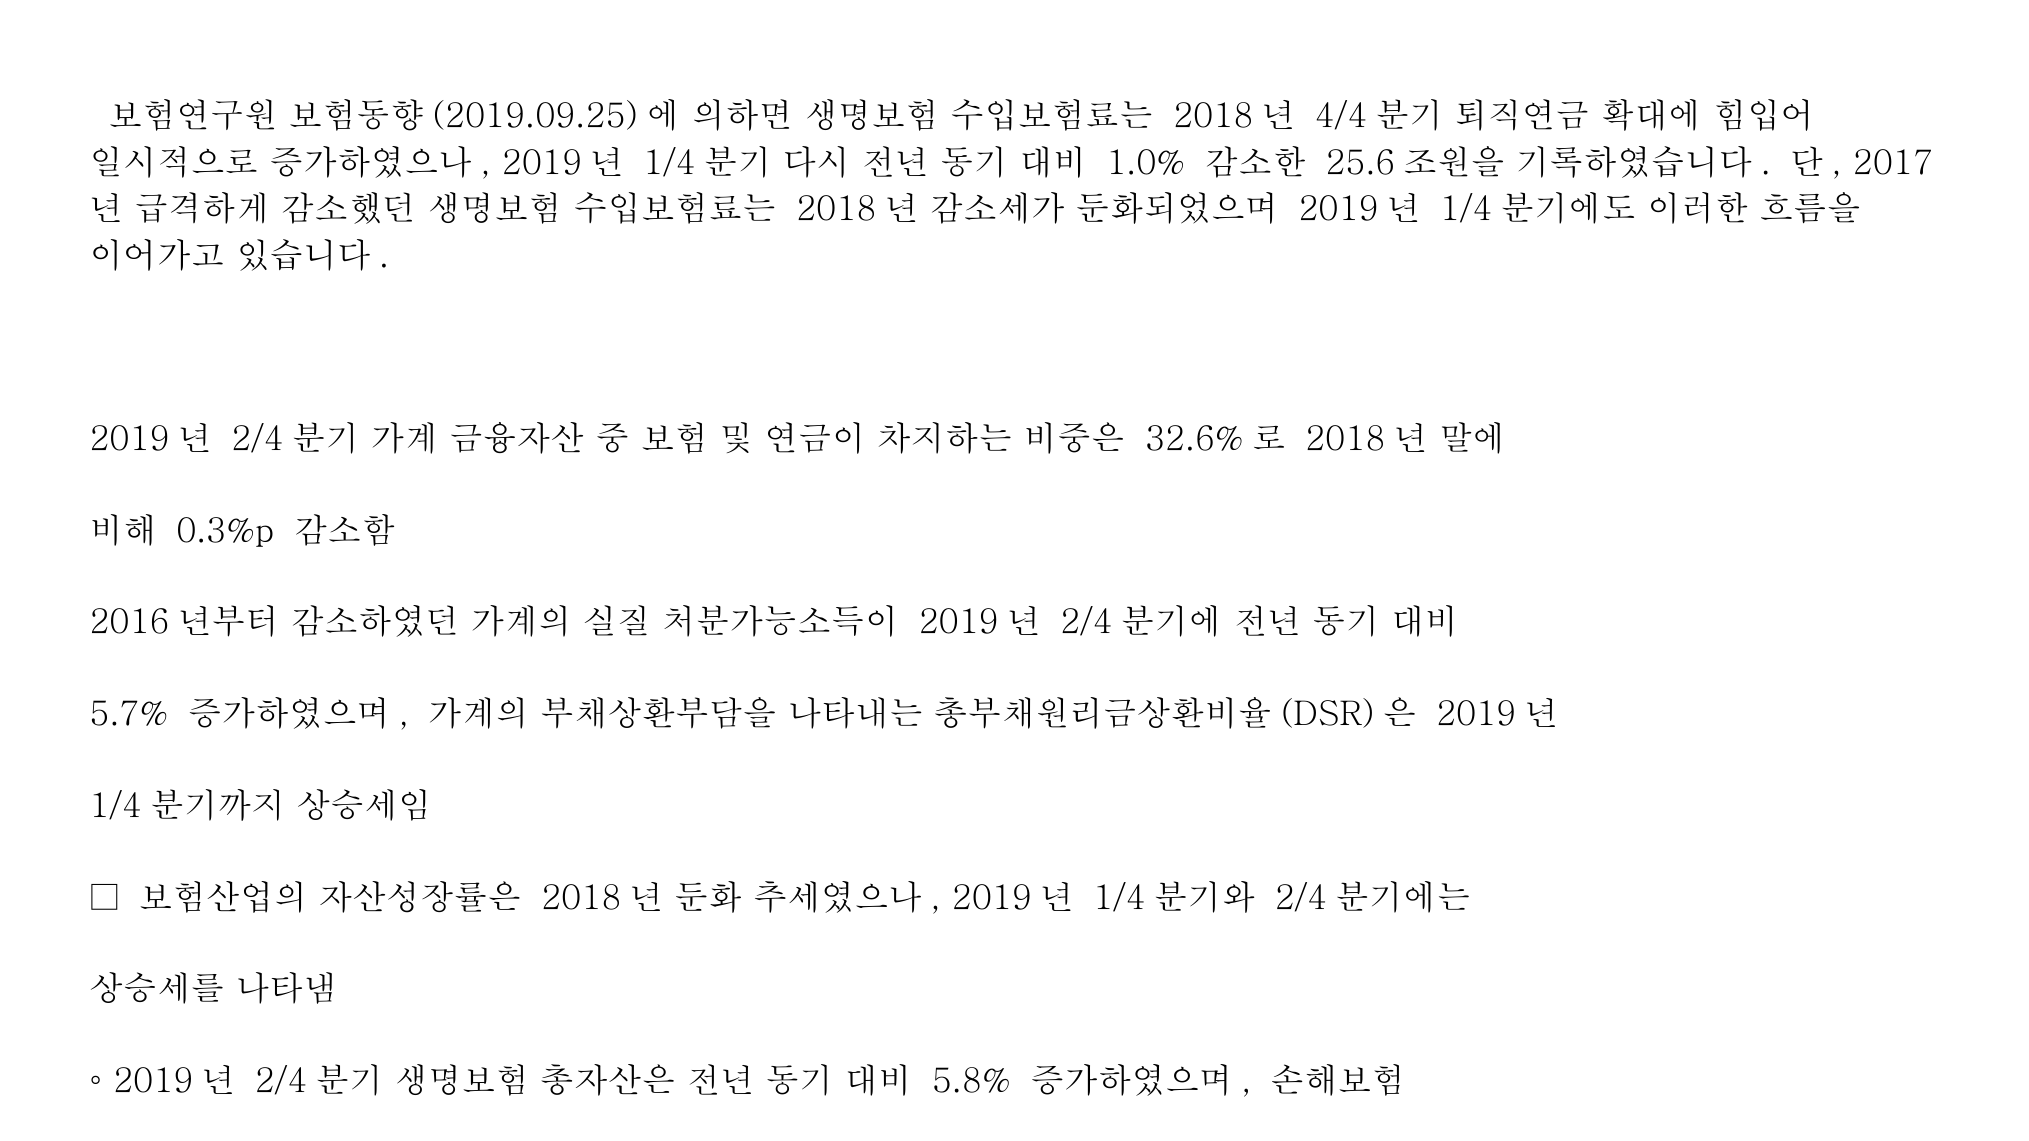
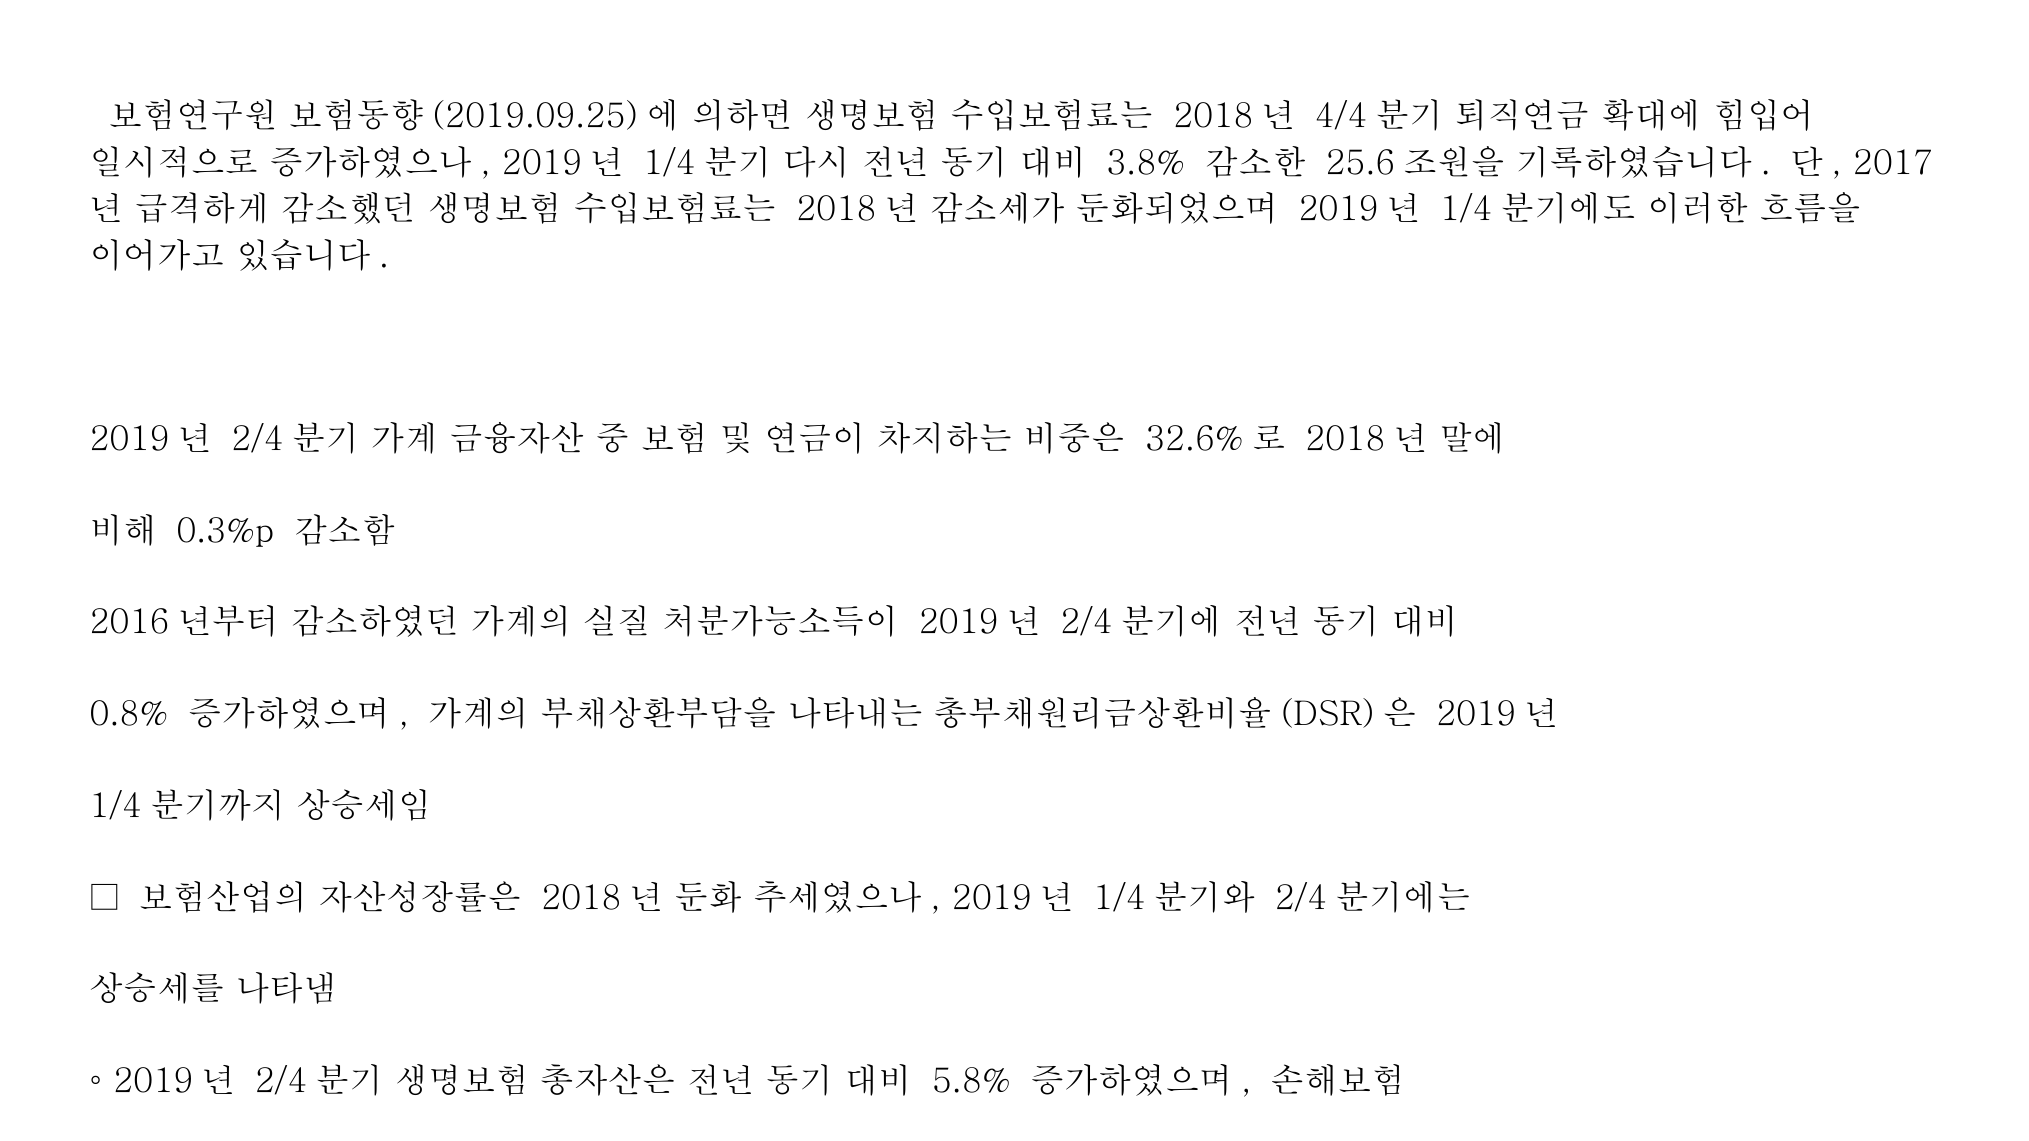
1.0%: 1.0% -> 3.8% (1146, 163)
5.7%: 5.7% -> 0.8% (129, 715)
